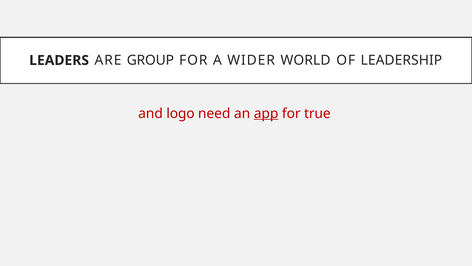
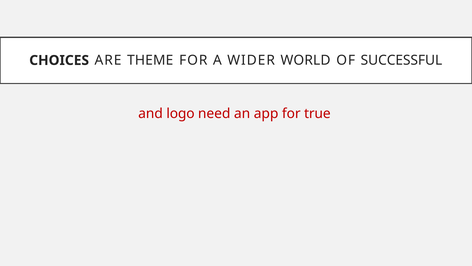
LEADERS: LEADERS -> CHOICES (59, 60)
GROUP: GROUP -> THEME (150, 60)
LEADERSHIP: LEADERSHIP -> SUCCESSFUL (401, 60)
app underline: present -> none (266, 113)
